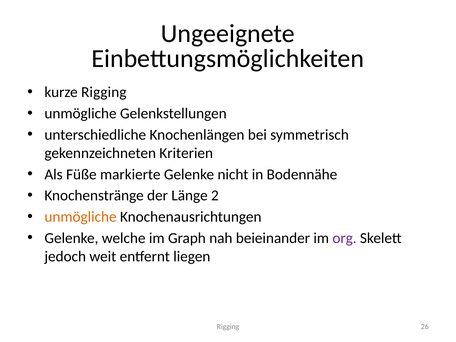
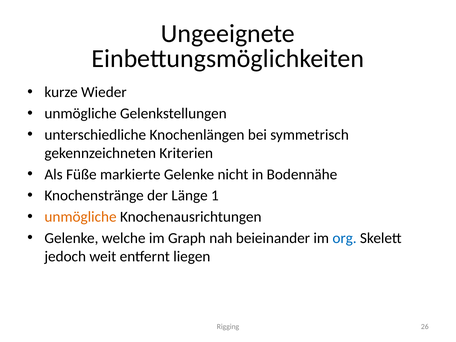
kurze Rigging: Rigging -> Wieder (104, 92)
2: 2 -> 1 (215, 196)
org colour: purple -> blue (345, 238)
